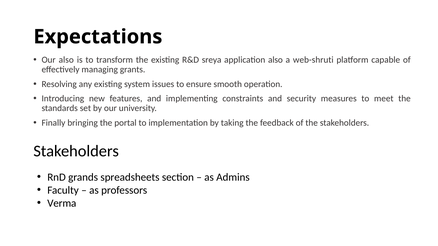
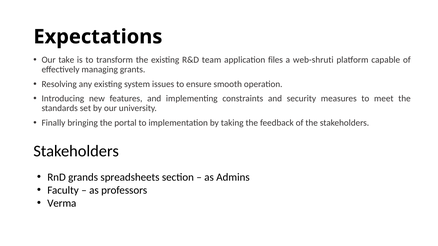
Our also: also -> take (66, 60)
sreya: sreya -> team (212, 60)
application also: also -> files (275, 60)
